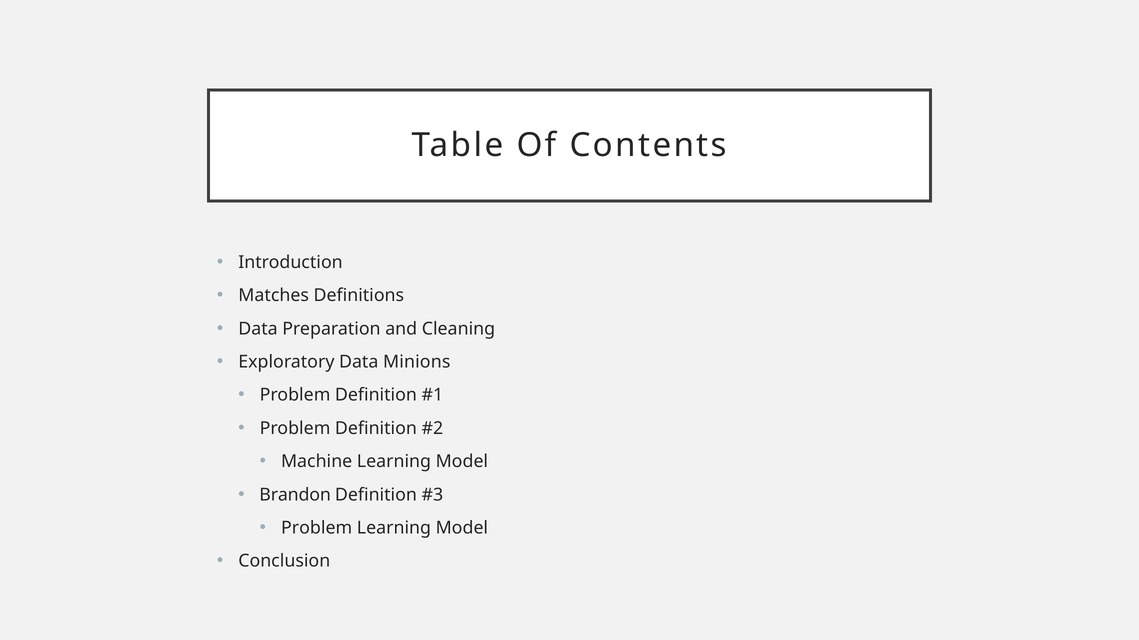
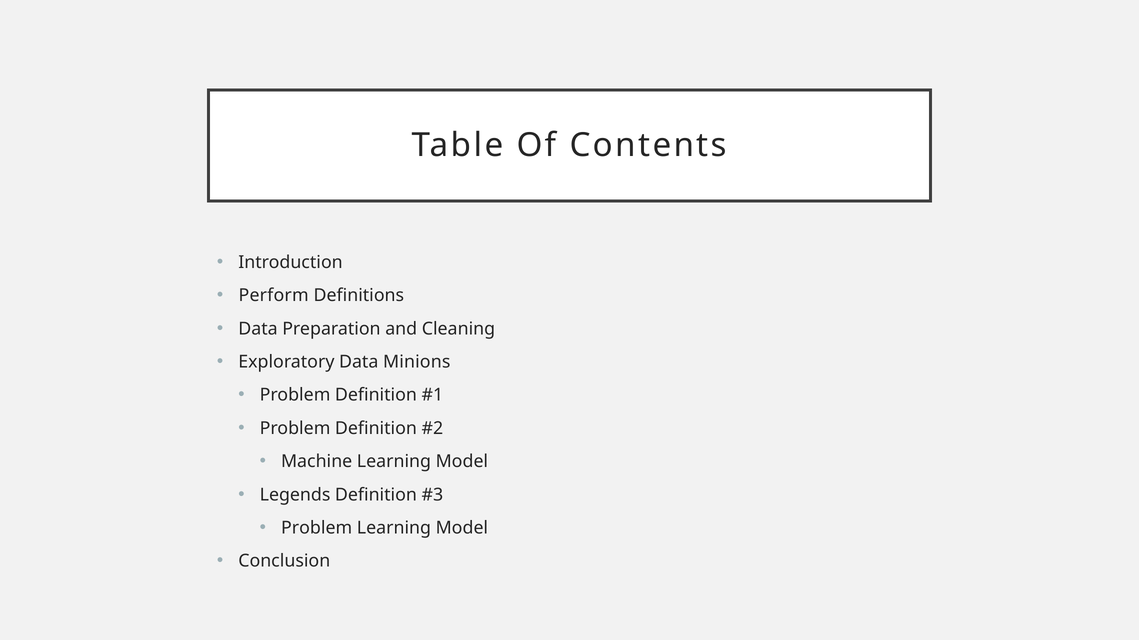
Matches: Matches -> Perform (274, 296)
Brandon: Brandon -> Legends (295, 495)
